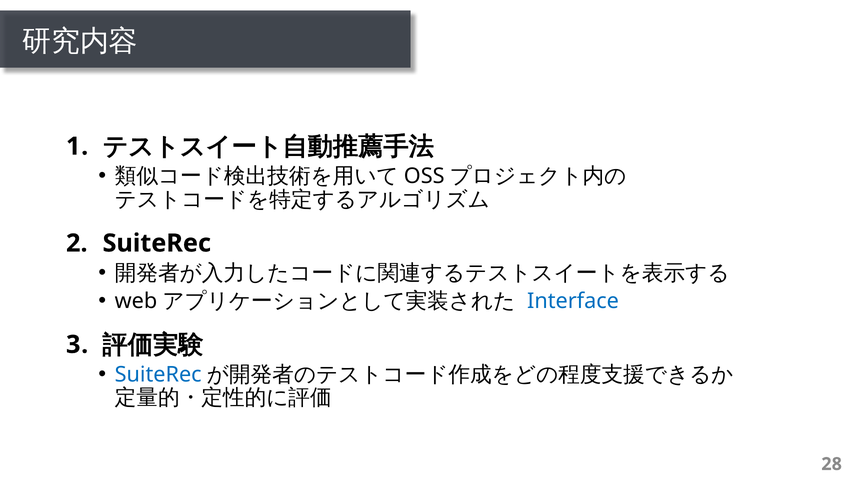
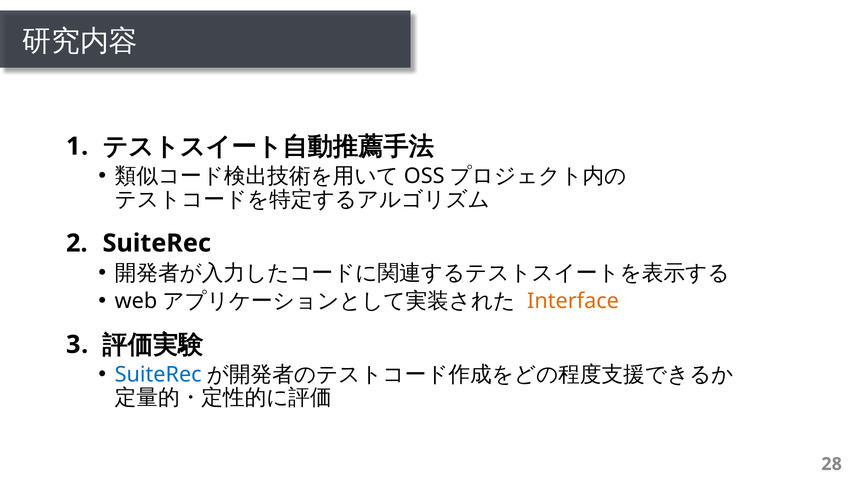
Interface colour: blue -> orange (573, 301)
